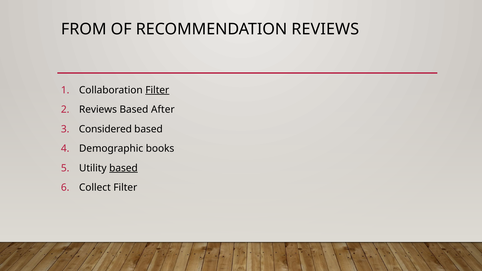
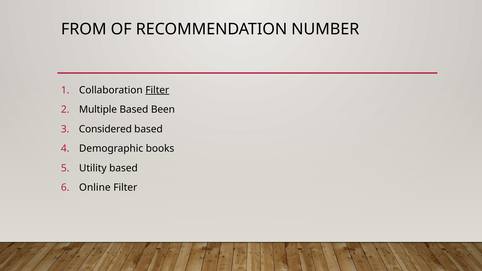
RECOMMENDATION REVIEWS: REVIEWS -> NUMBER (325, 29)
Reviews: Reviews -> Multiple (98, 110)
After: After -> Been (163, 110)
based underline: present -> none (123, 168)
Collect: Collect -> Online (95, 188)
